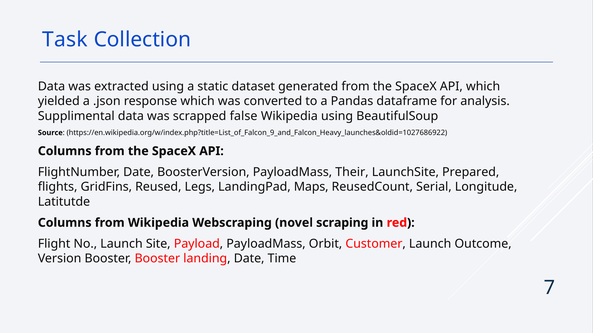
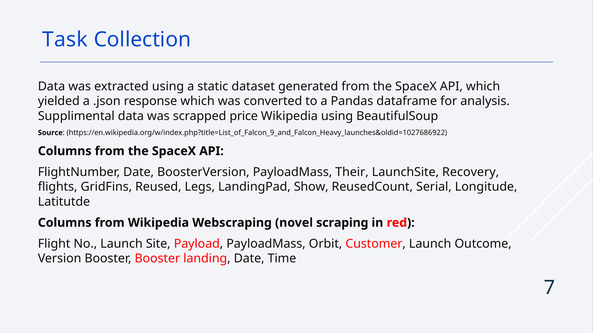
false: false -> price (244, 116)
Prepared: Prepared -> Recovery (471, 172)
Maps: Maps -> Show (311, 187)
